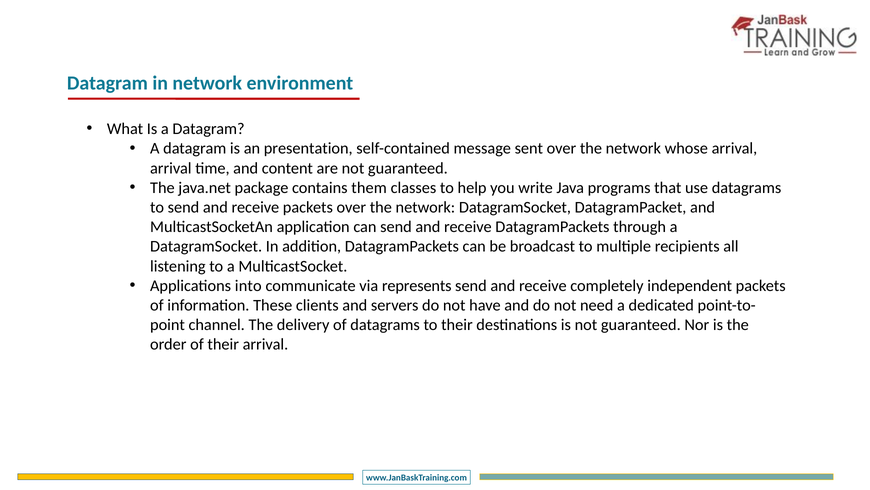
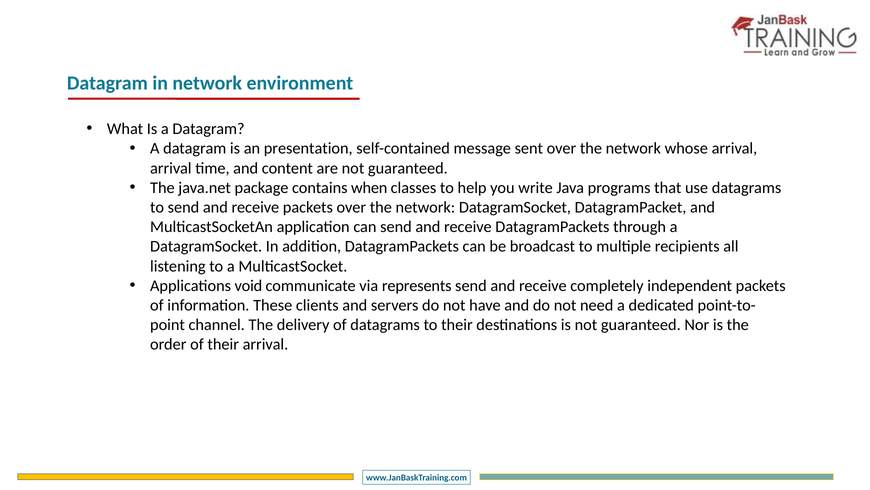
them: them -> when (369, 187)
into: into -> void (248, 285)
